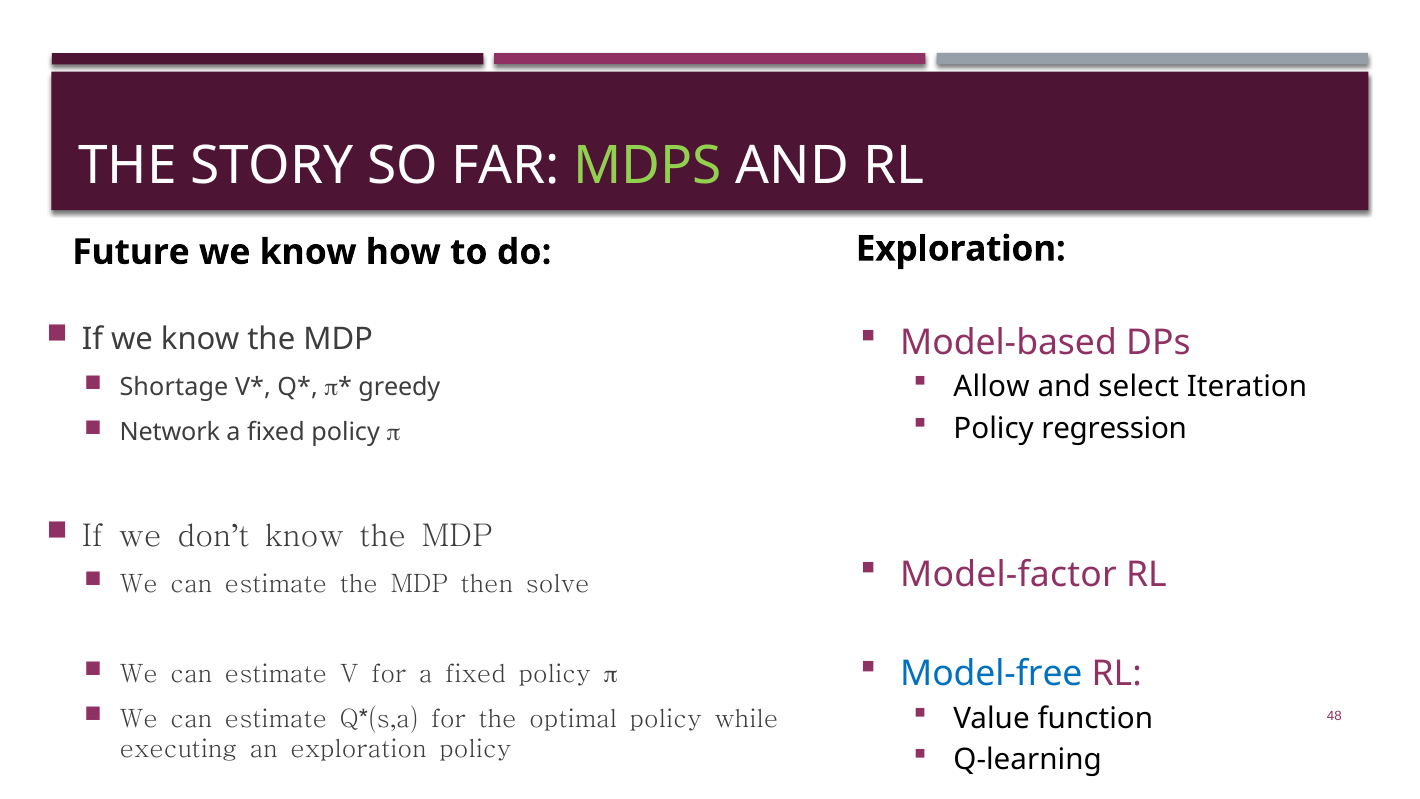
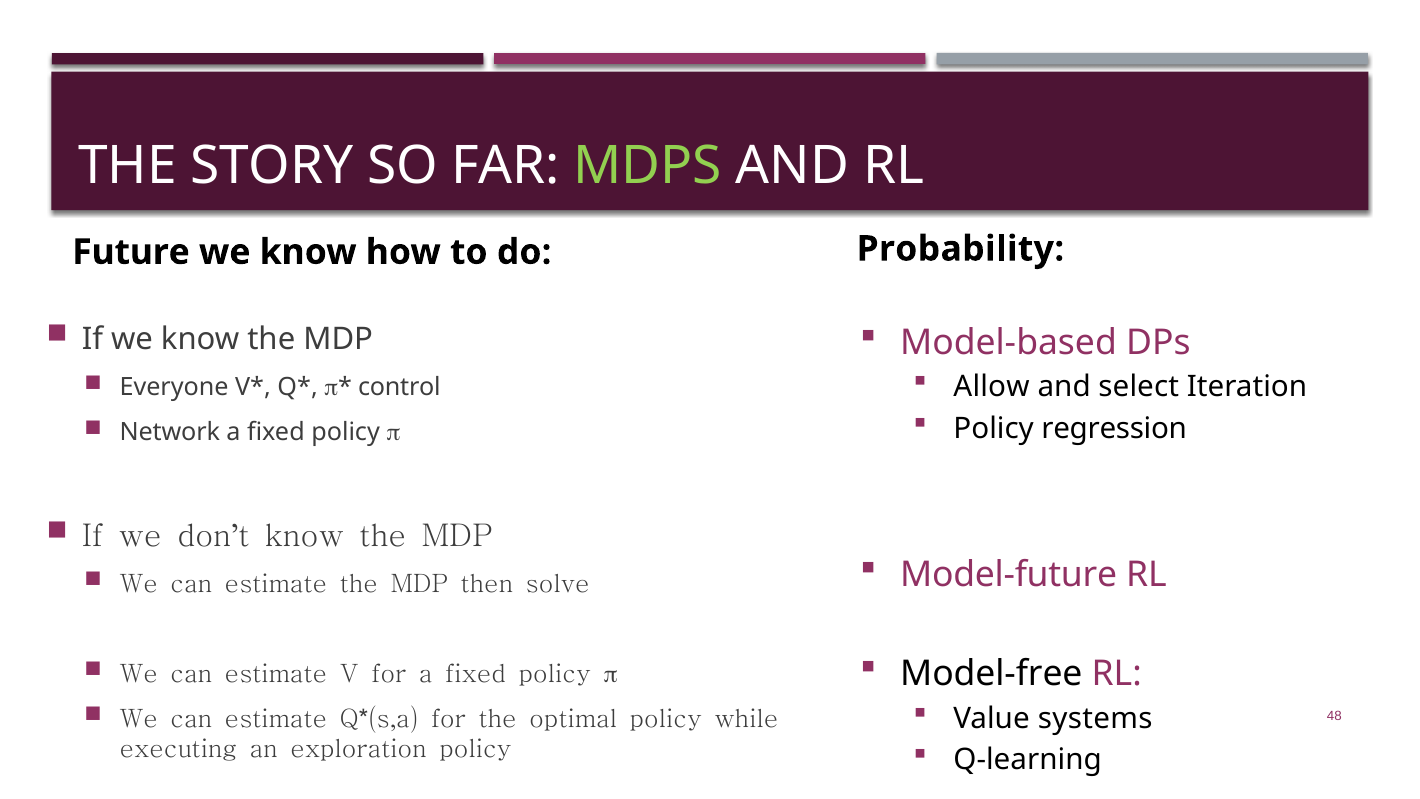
do Exploration: Exploration -> Probability (960, 249)
Shortage: Shortage -> Everyone (174, 387)
greedy: greedy -> control (399, 387)
Model-factor: Model-factor -> Model-future (1009, 574)
Model-free colour: blue -> black (991, 674)
function: function -> systems (1095, 718)
